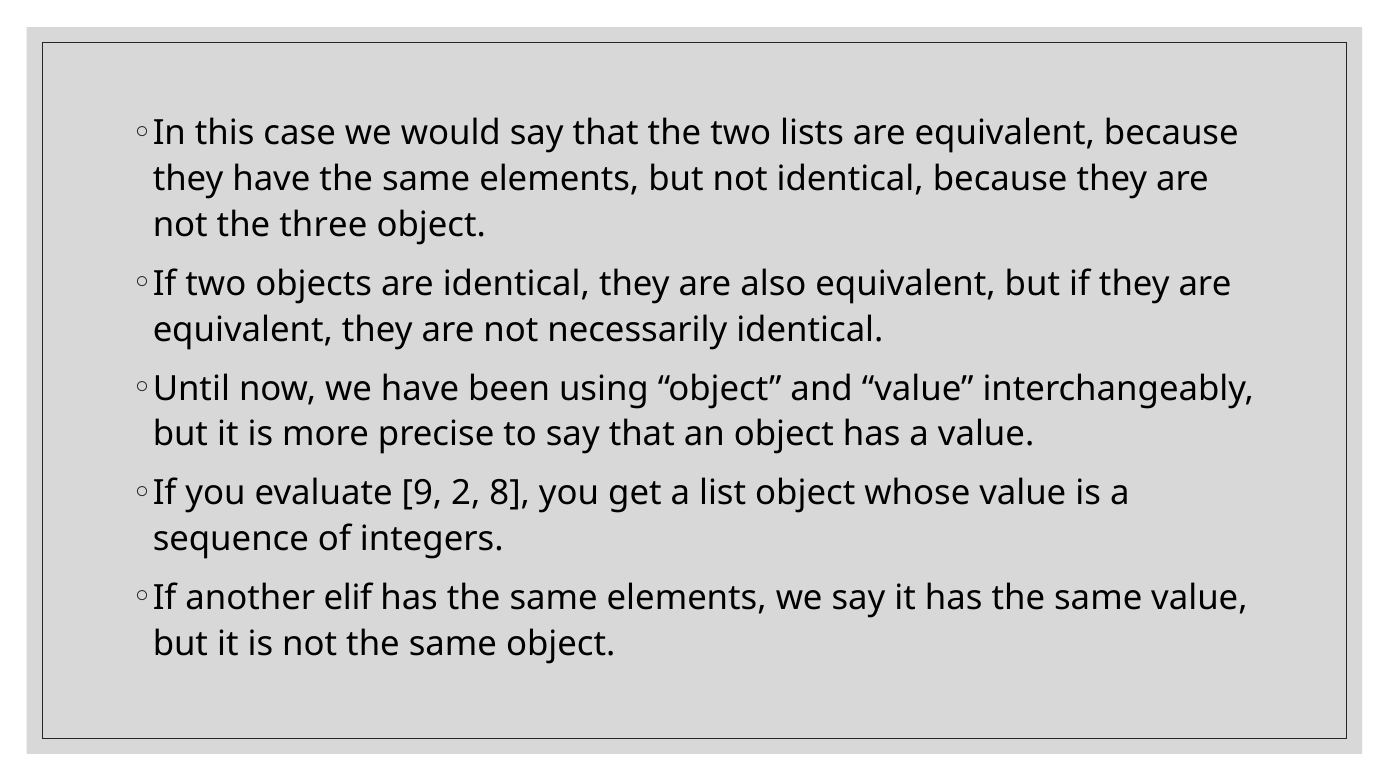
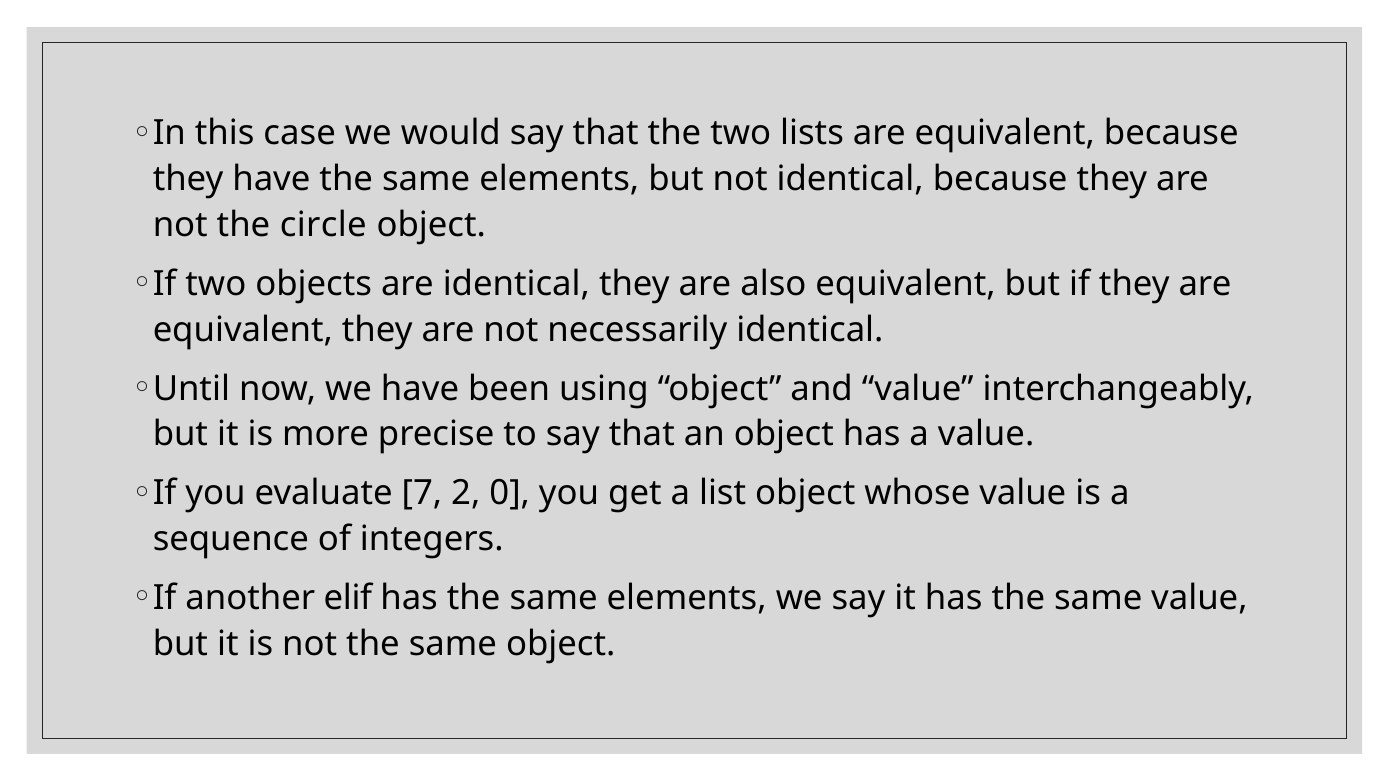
three: three -> circle (323, 225)
9: 9 -> 7 (422, 493)
8: 8 -> 0 (510, 493)
